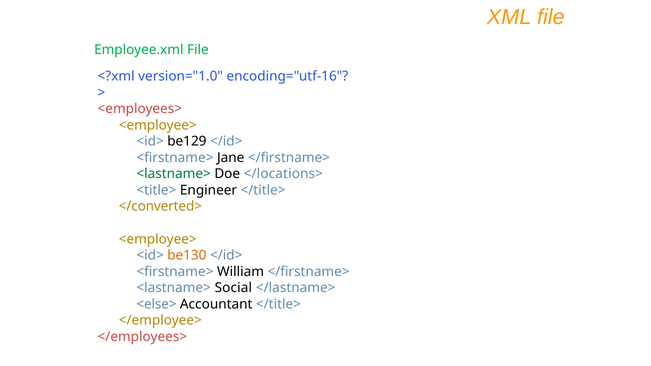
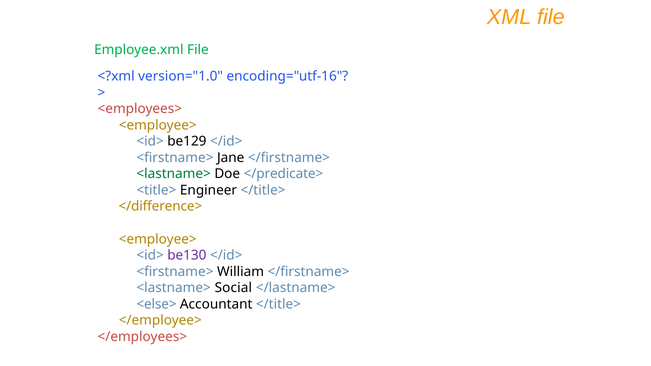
</locations>: </locations> -> </predicate> (283, 174)
</converted>: </converted> -> </difference> (160, 207)
be130 colour: orange -> purple (187, 255)
